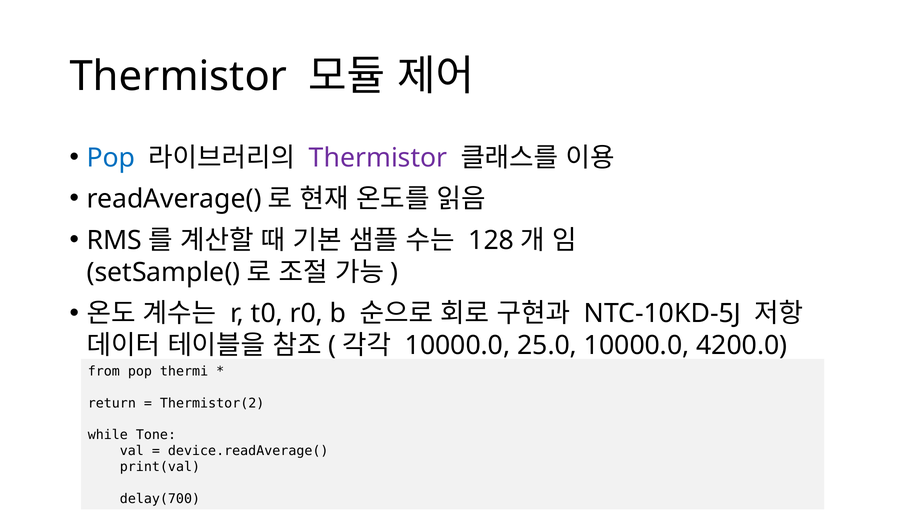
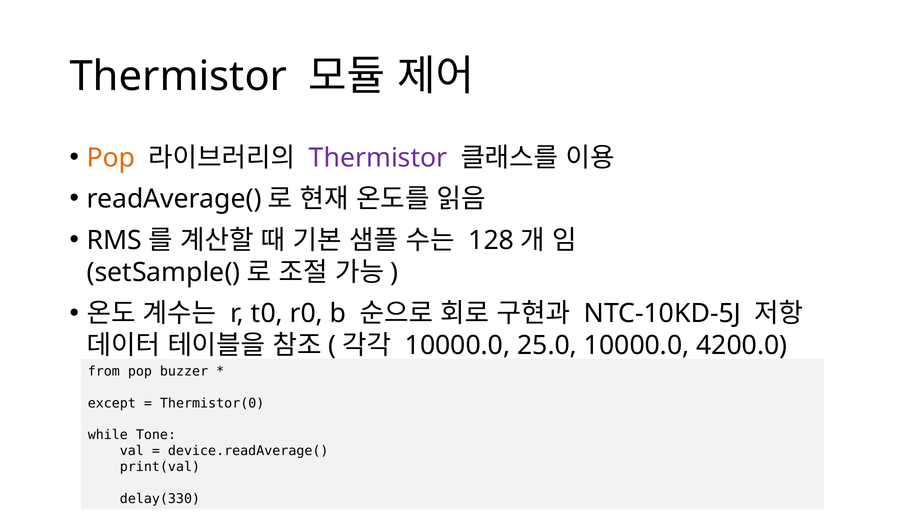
Pop colour: blue -> orange (111, 158)
thermi: thermi -> buzzer (184, 372)
return: return -> except (112, 404)
Thermistor(2: Thermistor(2 -> Thermistor(0 (212, 404)
delay(700: delay(700 -> delay(330 (160, 499)
